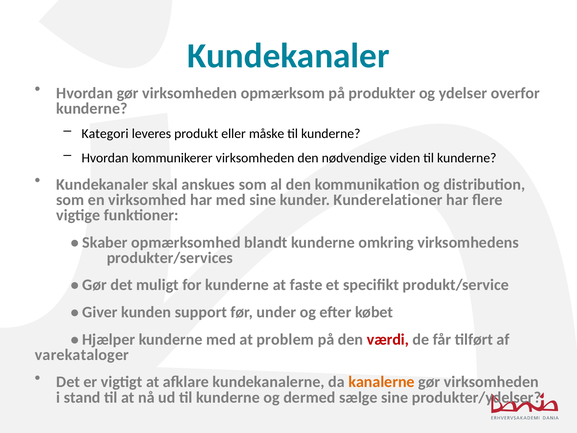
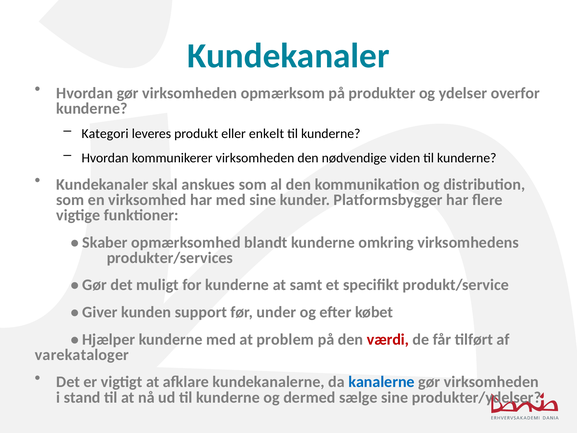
måske: måske -> enkelt (266, 134)
Kunderelationer: Kunderelationer -> Platformsbygger (388, 200)
faste: faste -> samt (306, 285)
kanalerne colour: orange -> blue (382, 382)
